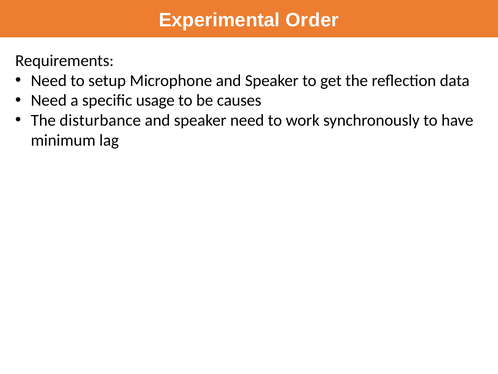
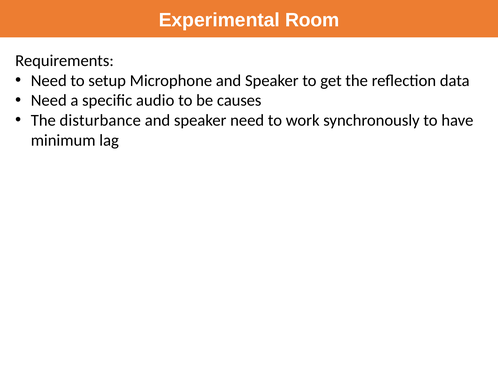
Order: Order -> Room (312, 20)
usage: usage -> audio (155, 100)
